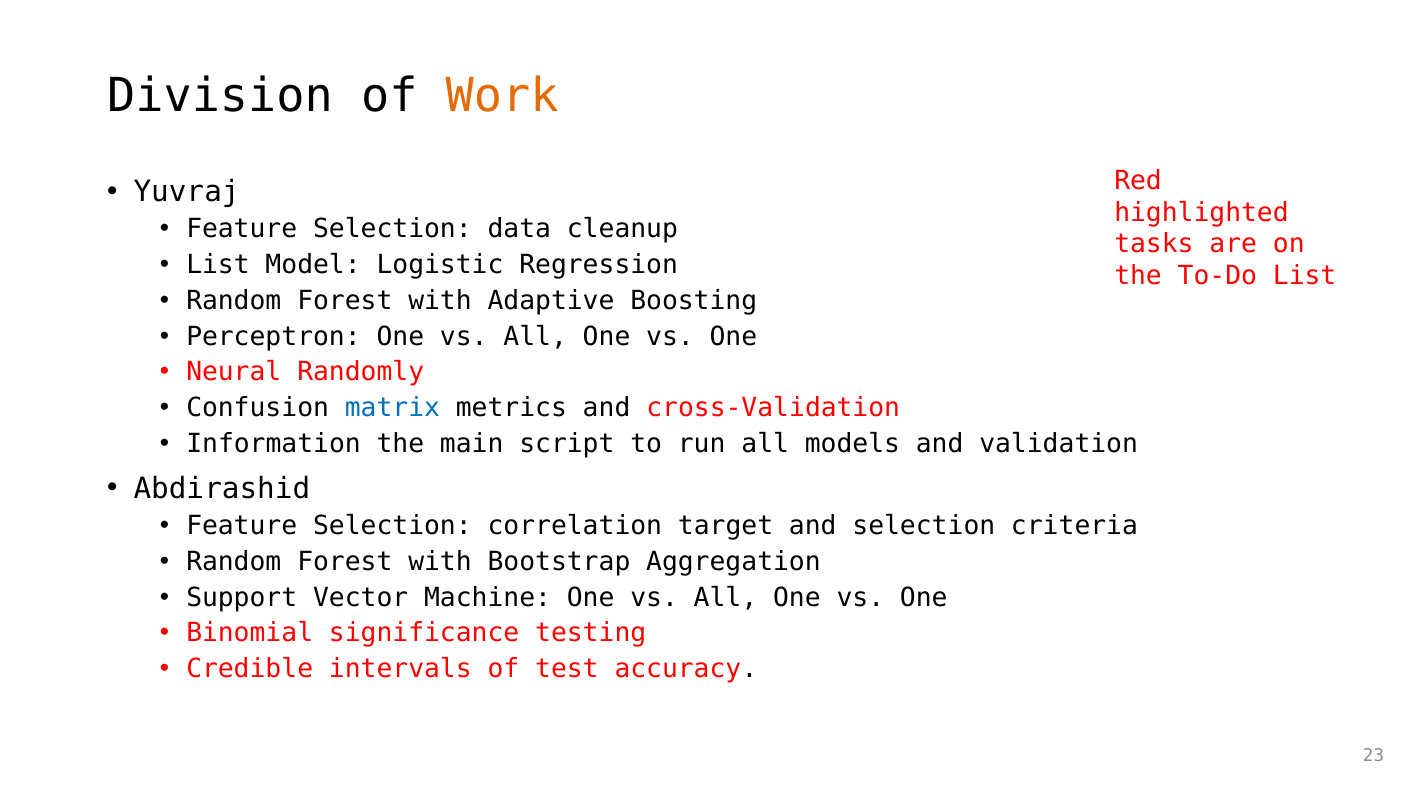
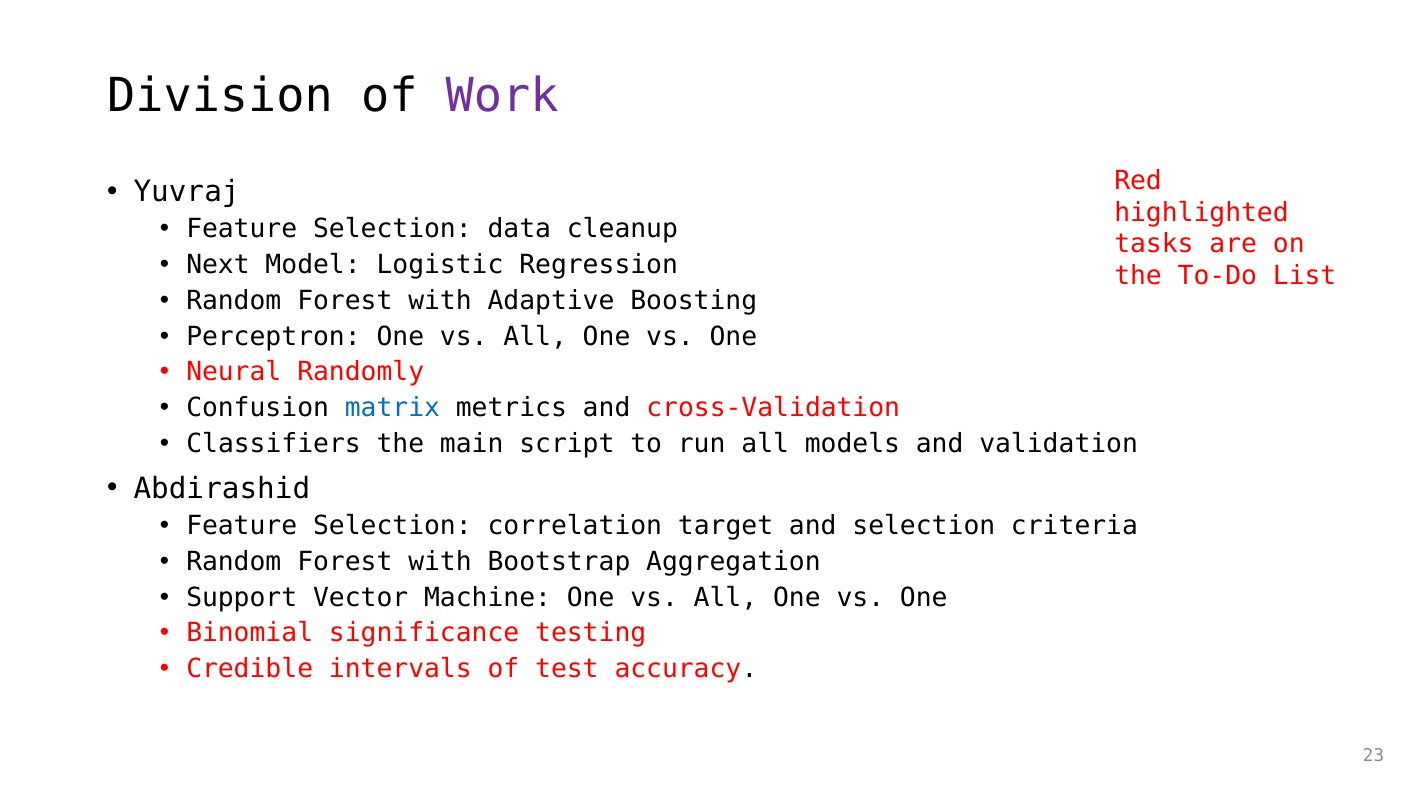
Work colour: orange -> purple (502, 96)
List: List -> Next (218, 265)
Information: Information -> Classifiers (274, 444)
